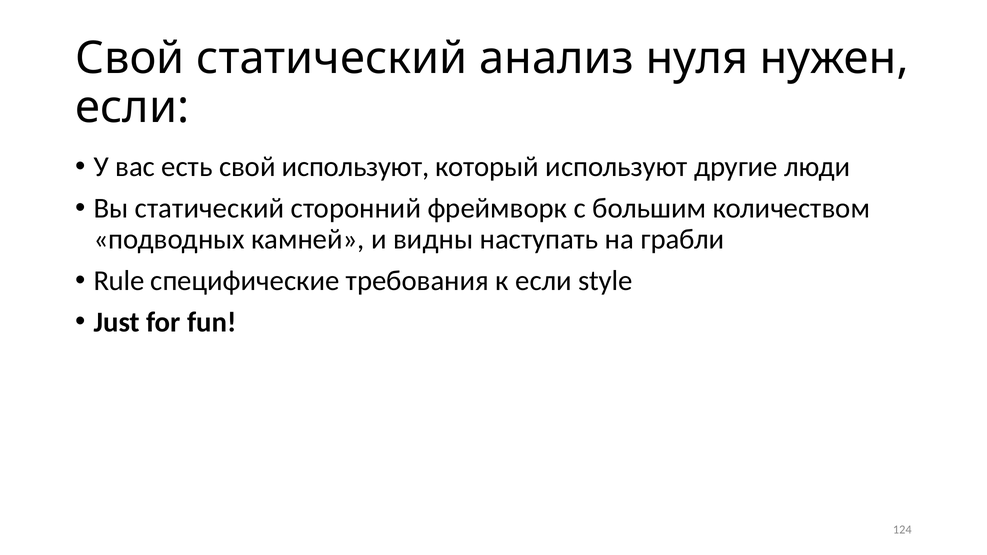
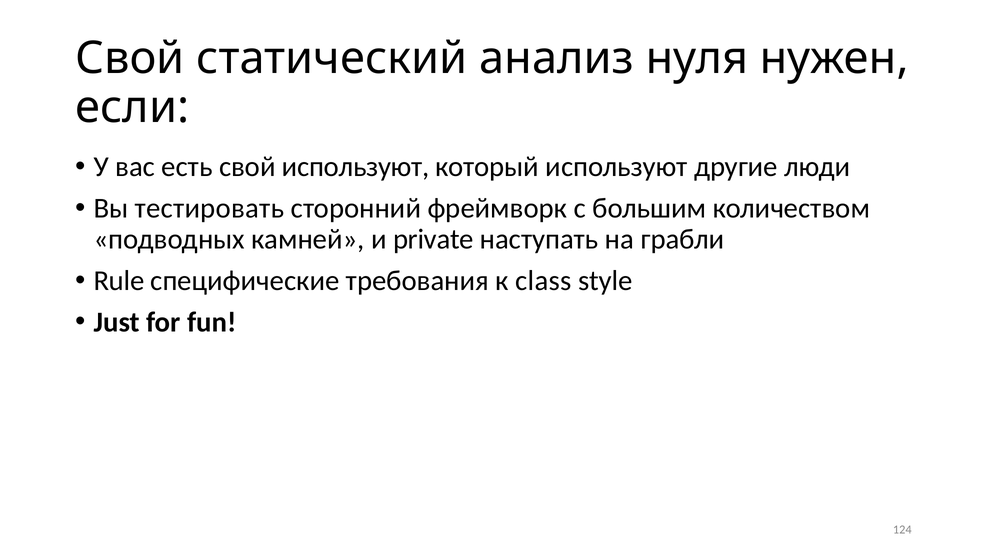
Вы статический: статический -> тестировать (210, 208)
видны: видны -> private (433, 239)
к если: если -> class (544, 281)
